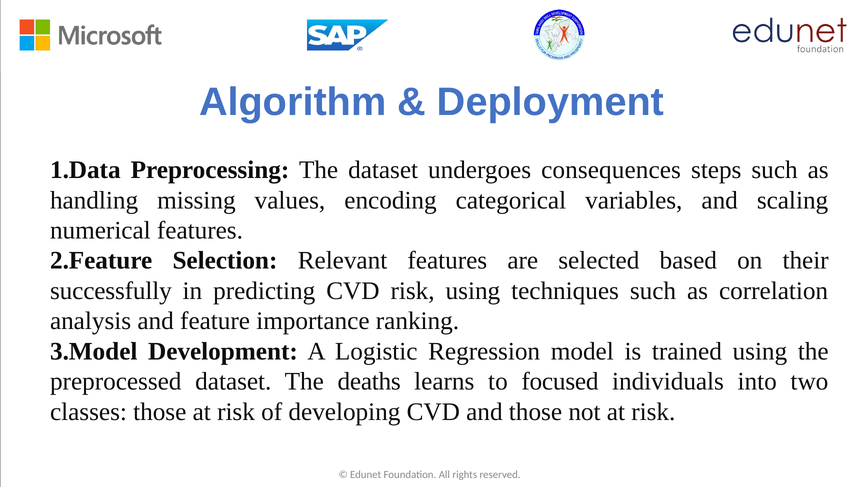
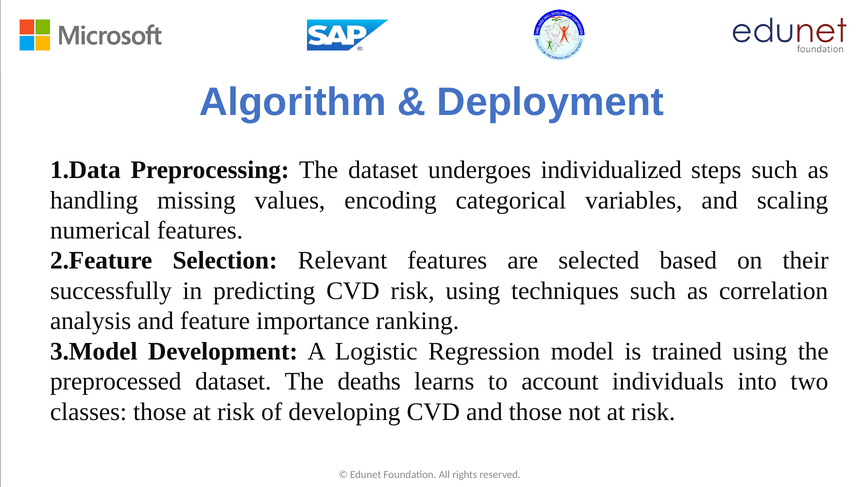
consequences: consequences -> individualized (611, 170)
focused: focused -> account (560, 382)
